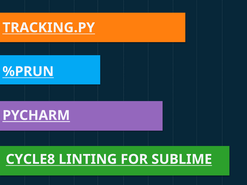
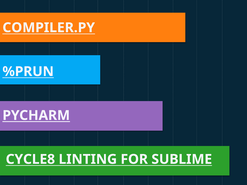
TRACKING.PY: TRACKING.PY -> COMPILER.PY (49, 28)
